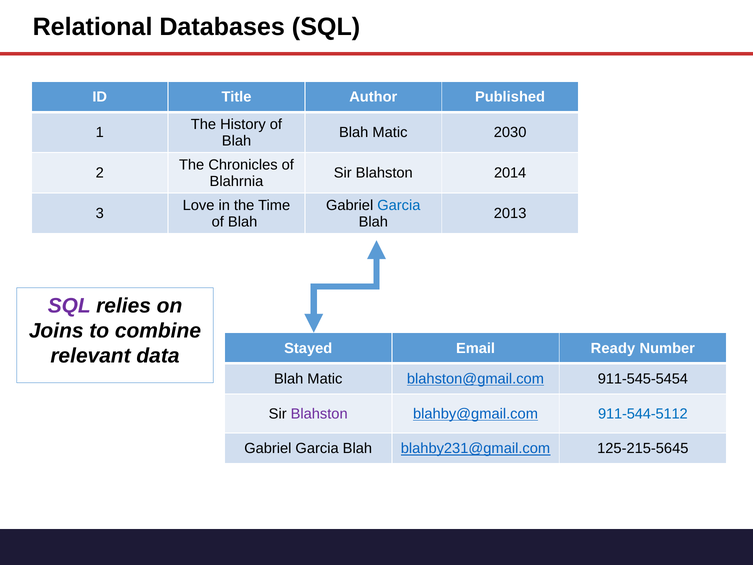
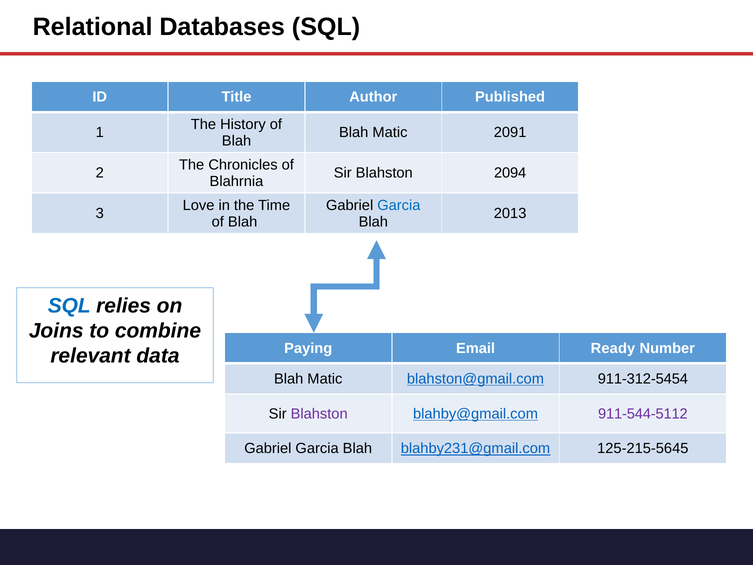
2030: 2030 -> 2091 (510, 133)
2014: 2014 -> 2094 (510, 173)
SQL colour: purple -> blue (69, 306)
Stayed: Stayed -> Paying (308, 348)
911-545-5454: 911-545-5454 -> 911-312-5454 (643, 379)
911-544-5112 colour: blue -> purple (643, 414)
